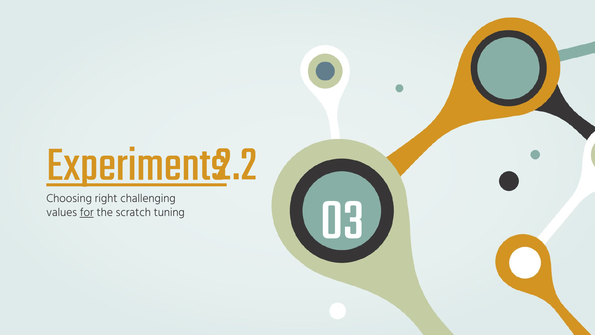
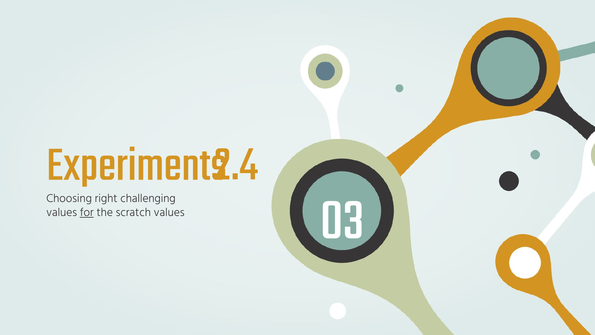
2.2: 2.2 -> 2.4 (236, 163)
Experiments underline: present -> none (137, 163)
scratch tuning: tuning -> values (169, 212)
